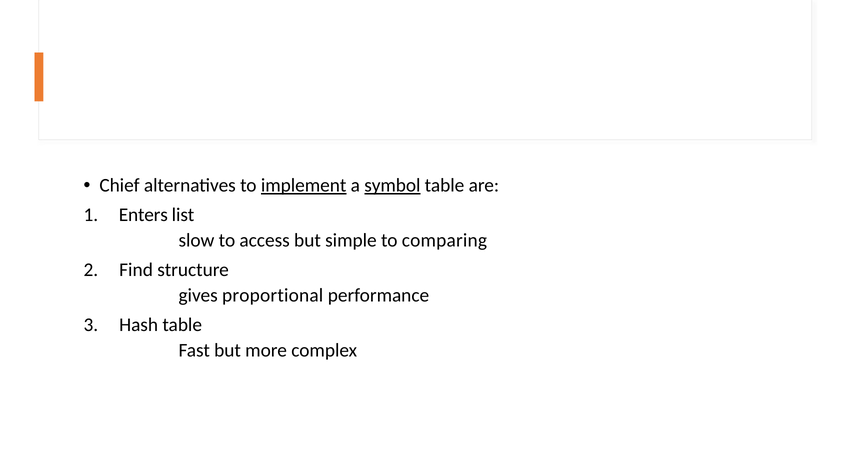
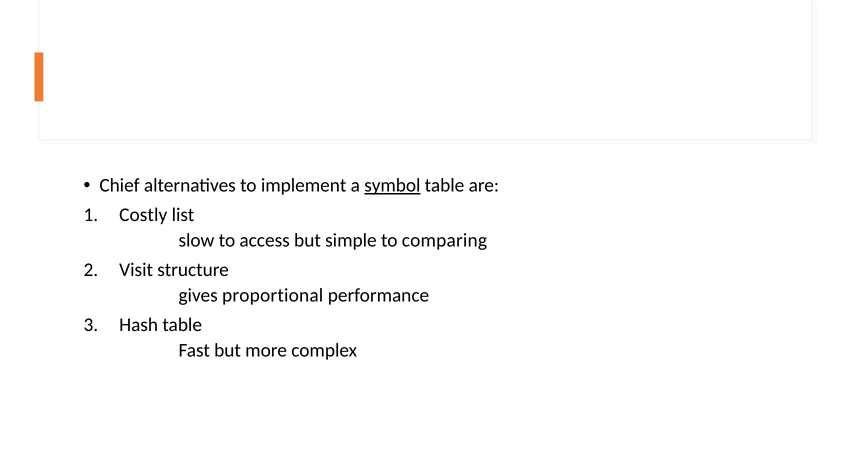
implement underline: present -> none (304, 185)
Enters: Enters -> Costly (143, 215)
Find: Find -> Visit (136, 270)
